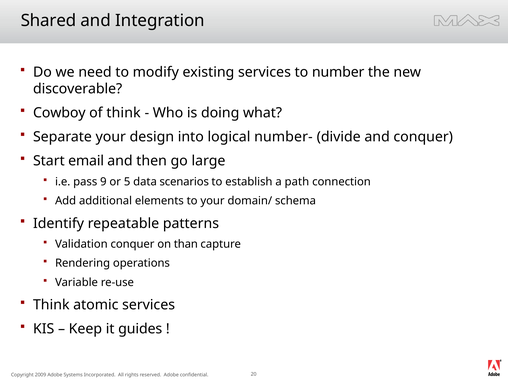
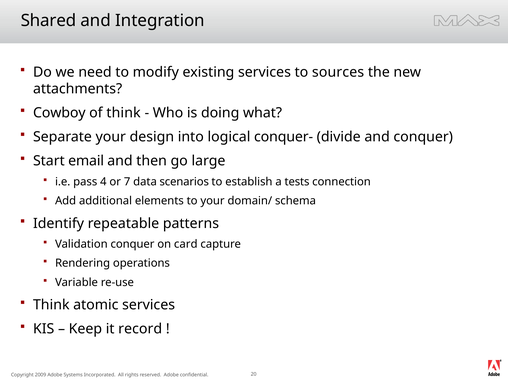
number: number -> sources (338, 72)
discoverable: discoverable -> attachments (78, 89)
number-: number- -> conquer- (284, 137)
9: 9 -> 4 (103, 182)
5: 5 -> 7 (127, 182)
path: path -> tests (297, 182)
than: than -> card (186, 244)
guides: guides -> record (140, 329)
